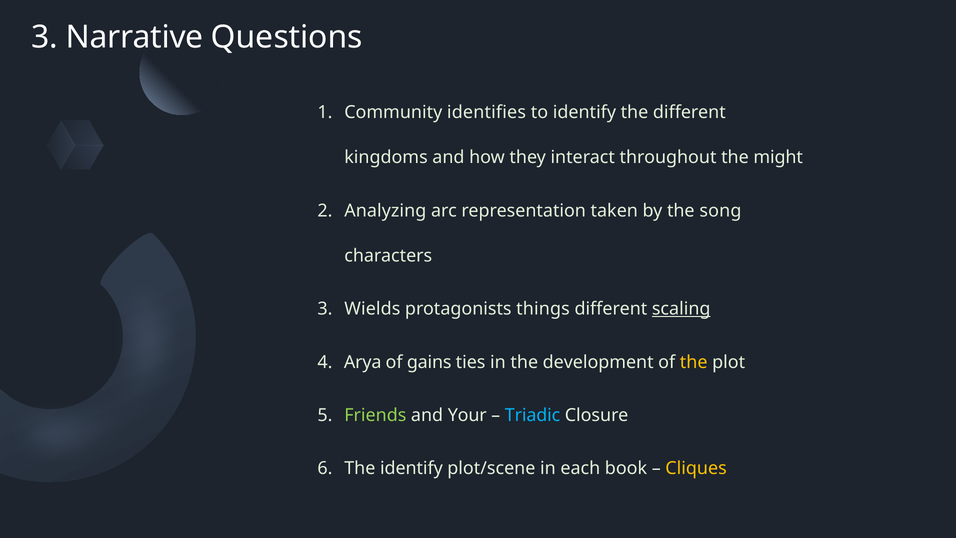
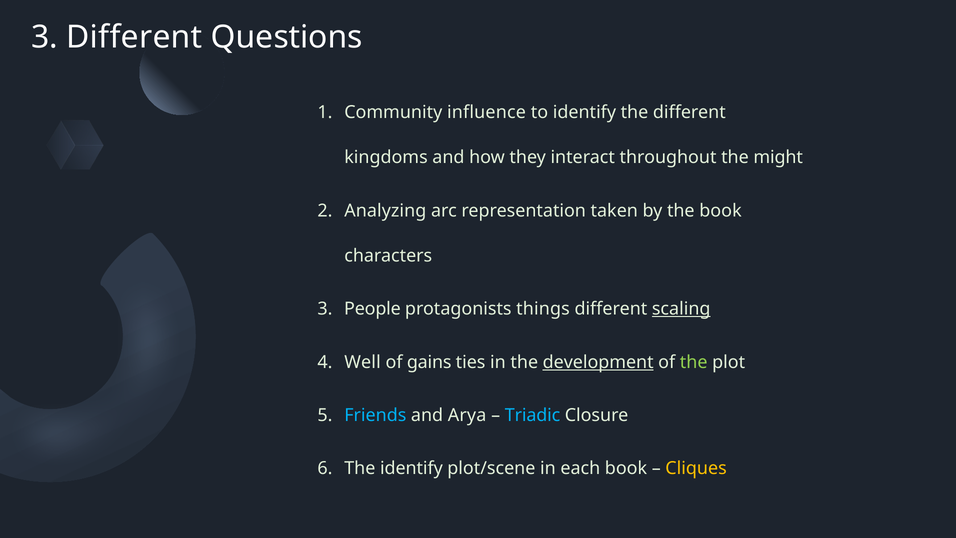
3 Narrative: Narrative -> Different (134, 37)
identifies: identifies -> influence (486, 112)
the song: song -> book (720, 211)
Wields: Wields -> People (372, 309)
Arya: Arya -> Well (363, 362)
development underline: none -> present (598, 362)
the colour: yellow -> light green (694, 362)
Friends colour: light green -> light blue (375, 415)
Your: Your -> Arya (467, 415)
